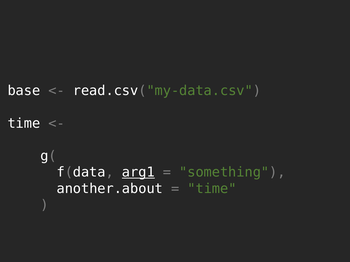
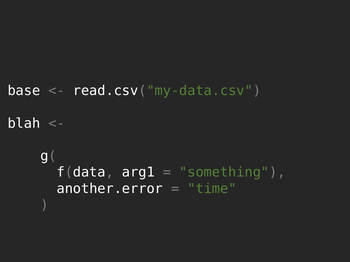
time: time -> blah (24, 124)
arg1 underline: present -> none (138, 173)
another.about: another.about -> another.error (110, 189)
